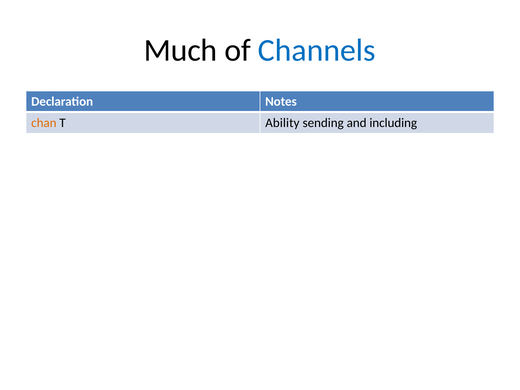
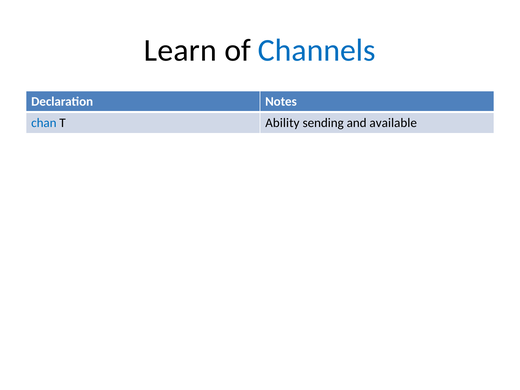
Much: Much -> Learn (180, 50)
chan colour: orange -> blue (44, 123)
including: including -> available (393, 123)
